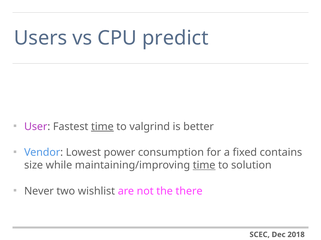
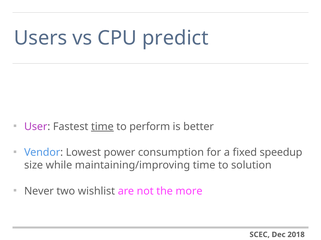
valgrind: valgrind -> perform (150, 127)
contains: contains -> speedup (281, 153)
time underline: present -> none (204, 166)
there: there -> more (189, 192)
